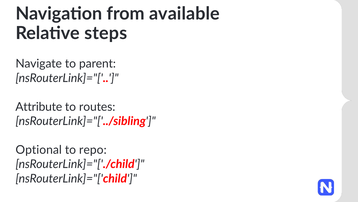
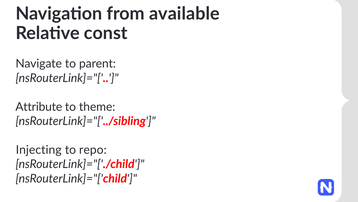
steps: steps -> const (106, 33)
routes: routes -> theme (97, 106)
Optional: Optional -> Injecting (39, 149)
